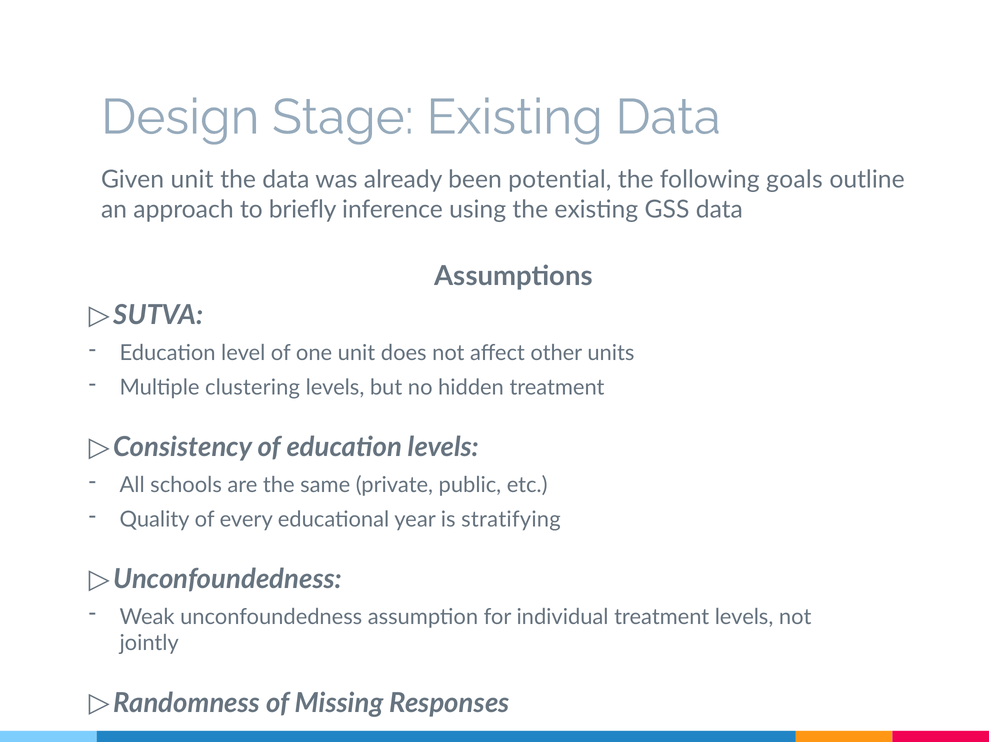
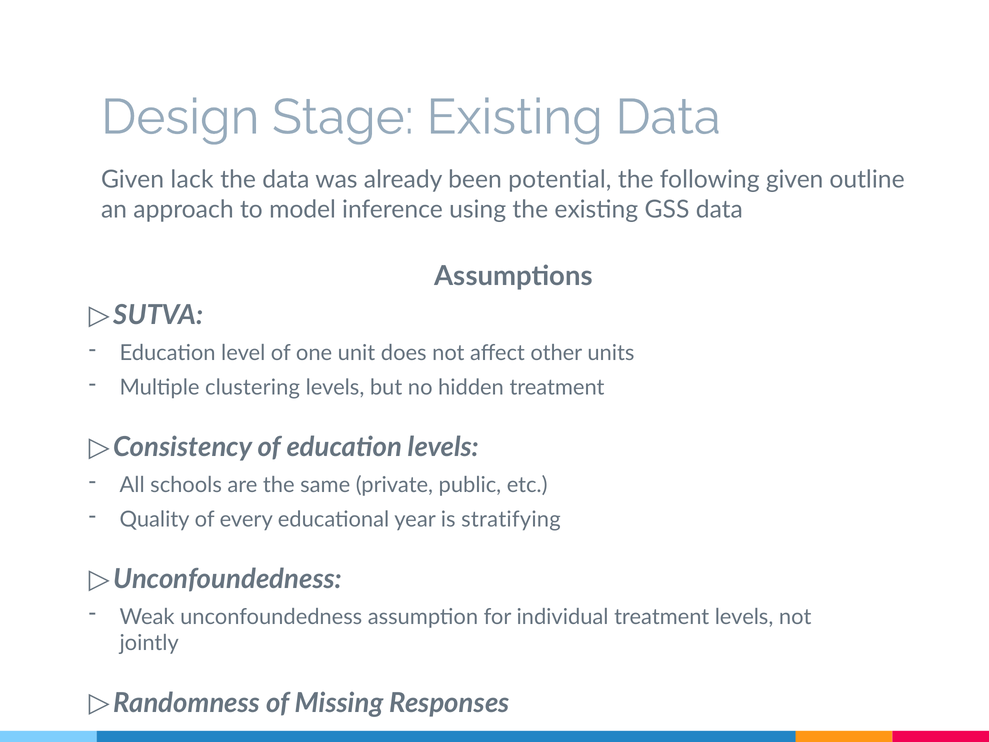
Given unit: unit -> lack (192, 180)
following goals: goals -> given (795, 180)
briefly: briefly -> model (302, 209)
